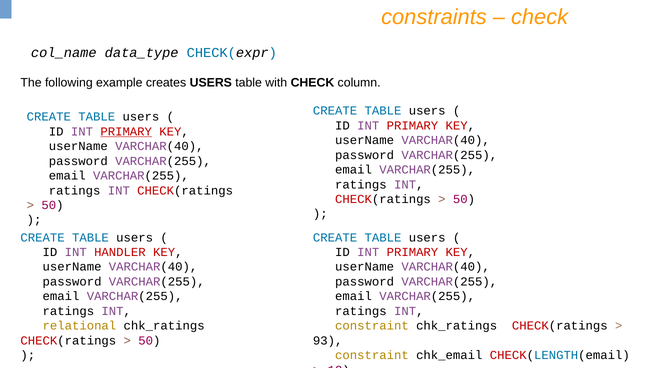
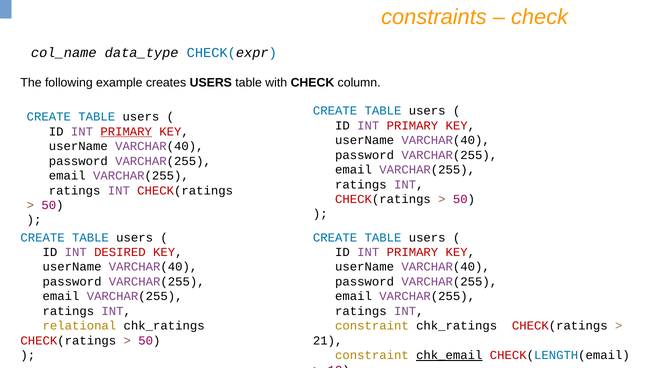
HANDLER: HANDLER -> DESIRED (120, 253)
93: 93 -> 21 (328, 341)
chk_email underline: none -> present (449, 356)
